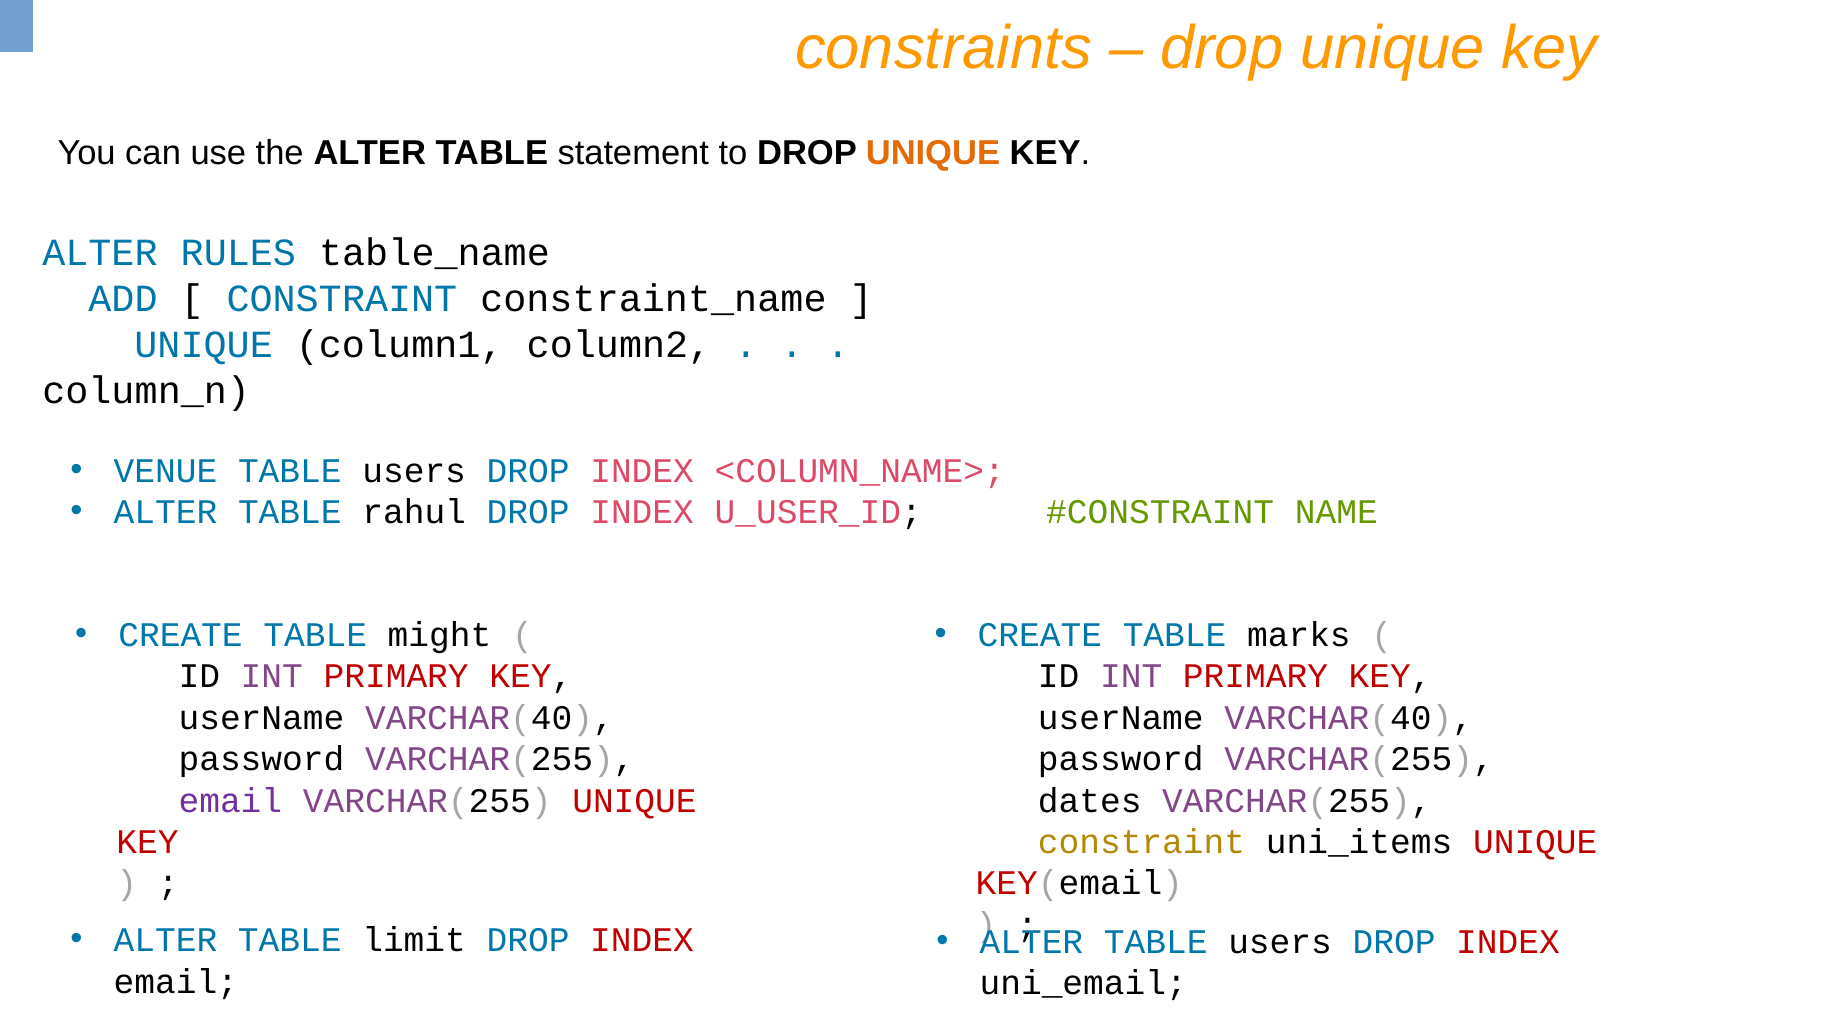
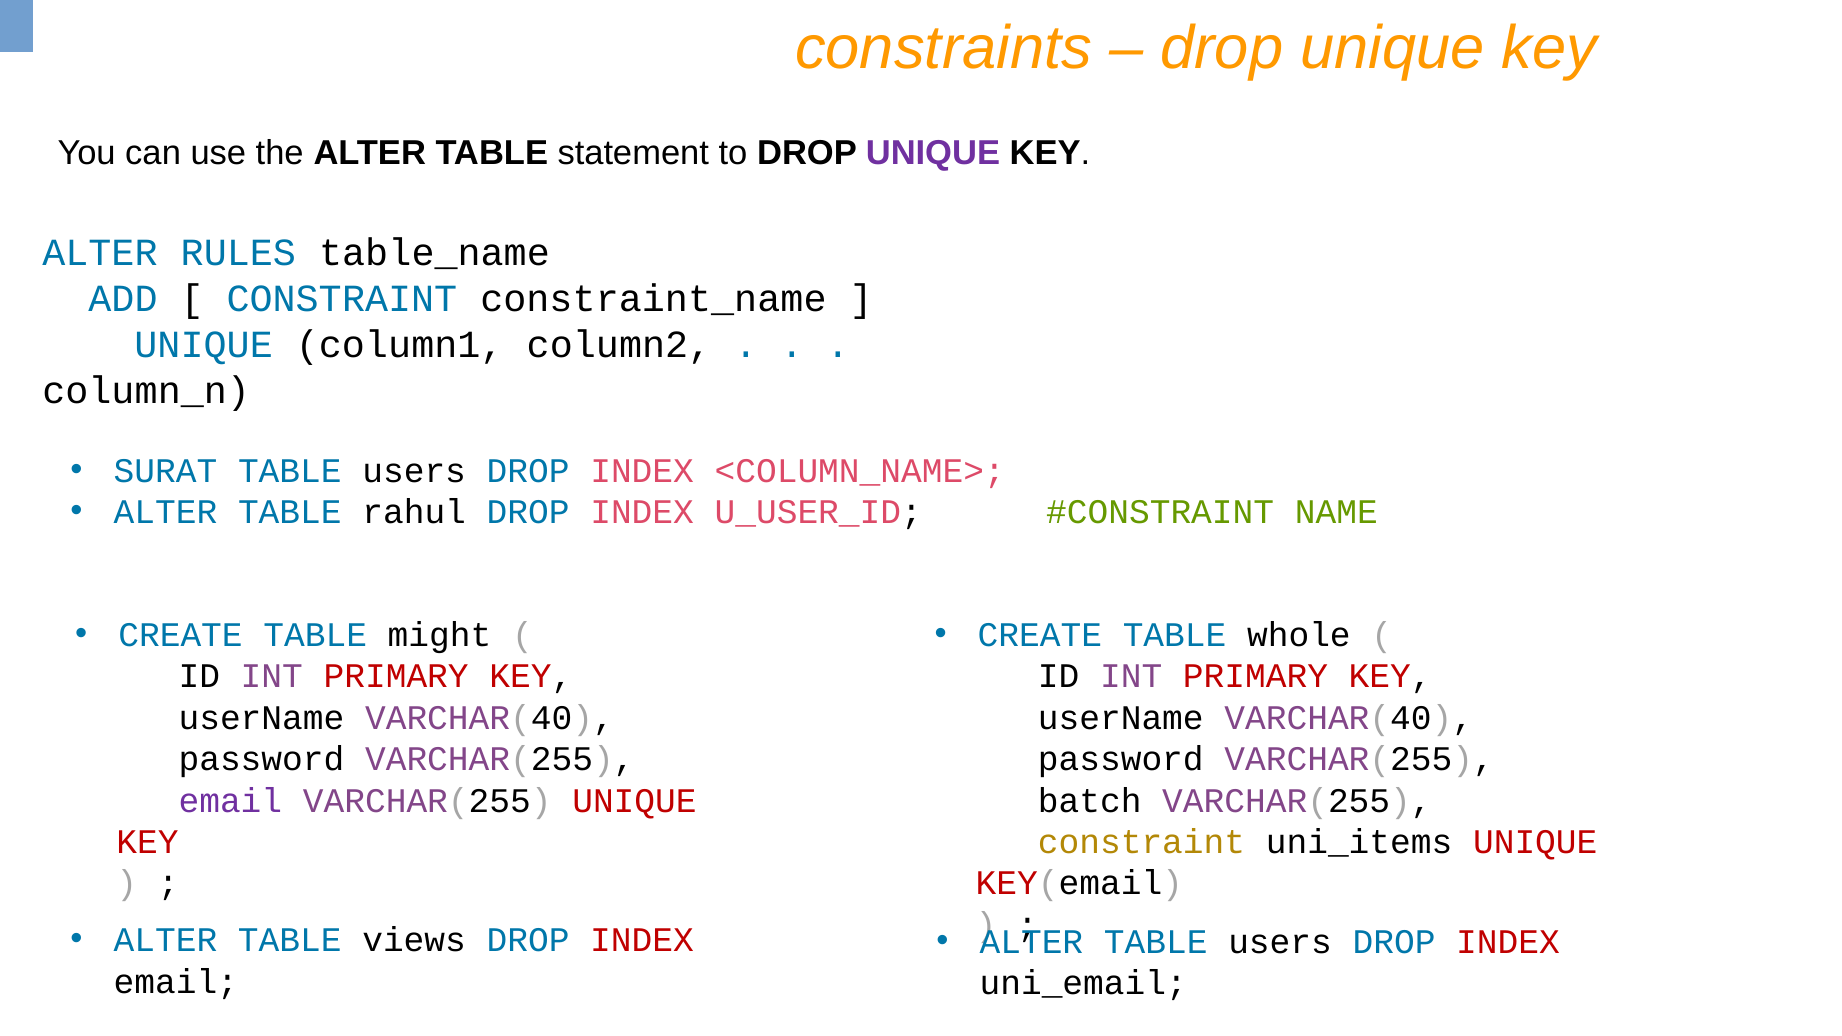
UNIQUE colour: orange -> purple (933, 153)
VENUE: VENUE -> SURAT (165, 471)
marks: marks -> whole (1299, 635)
dates: dates -> batch (1090, 801)
limit: limit -> views (414, 940)
